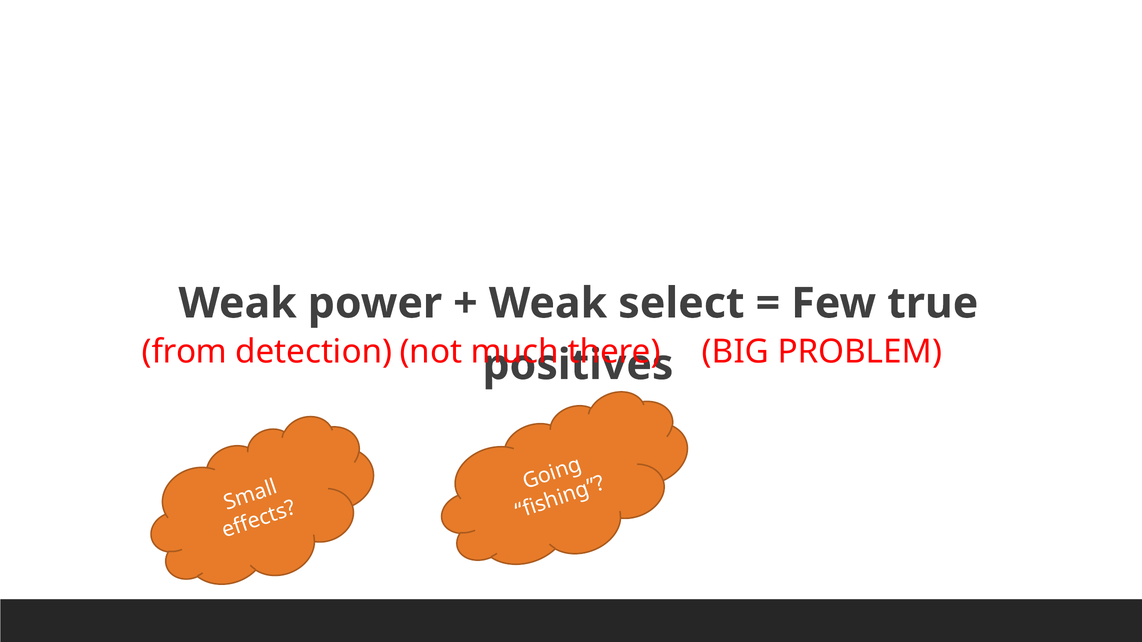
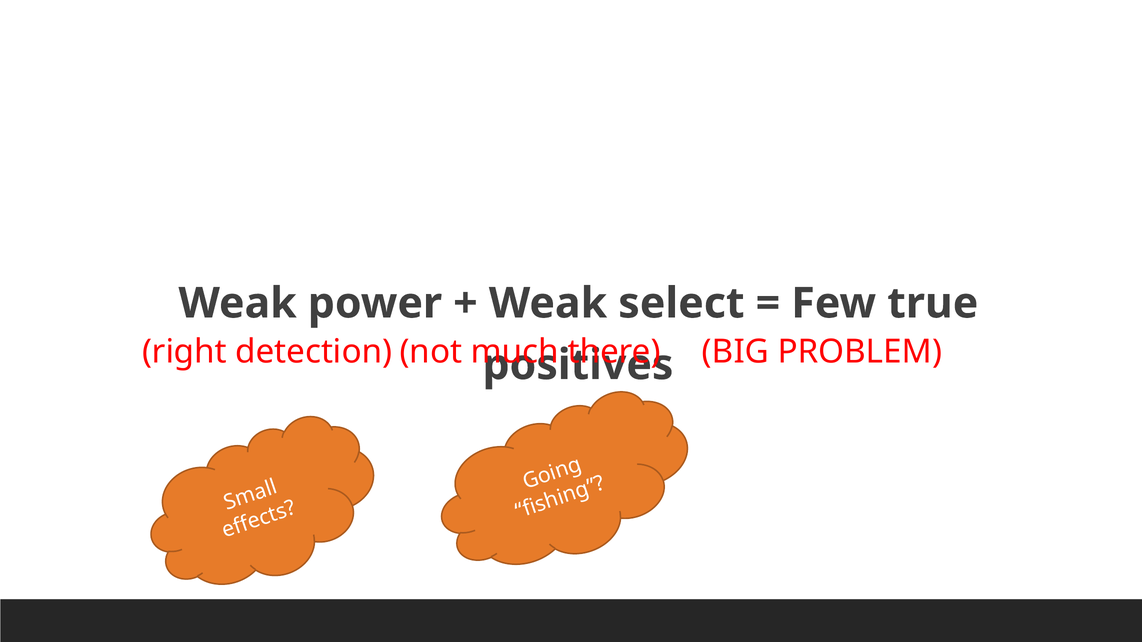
from: from -> right (184, 352)
